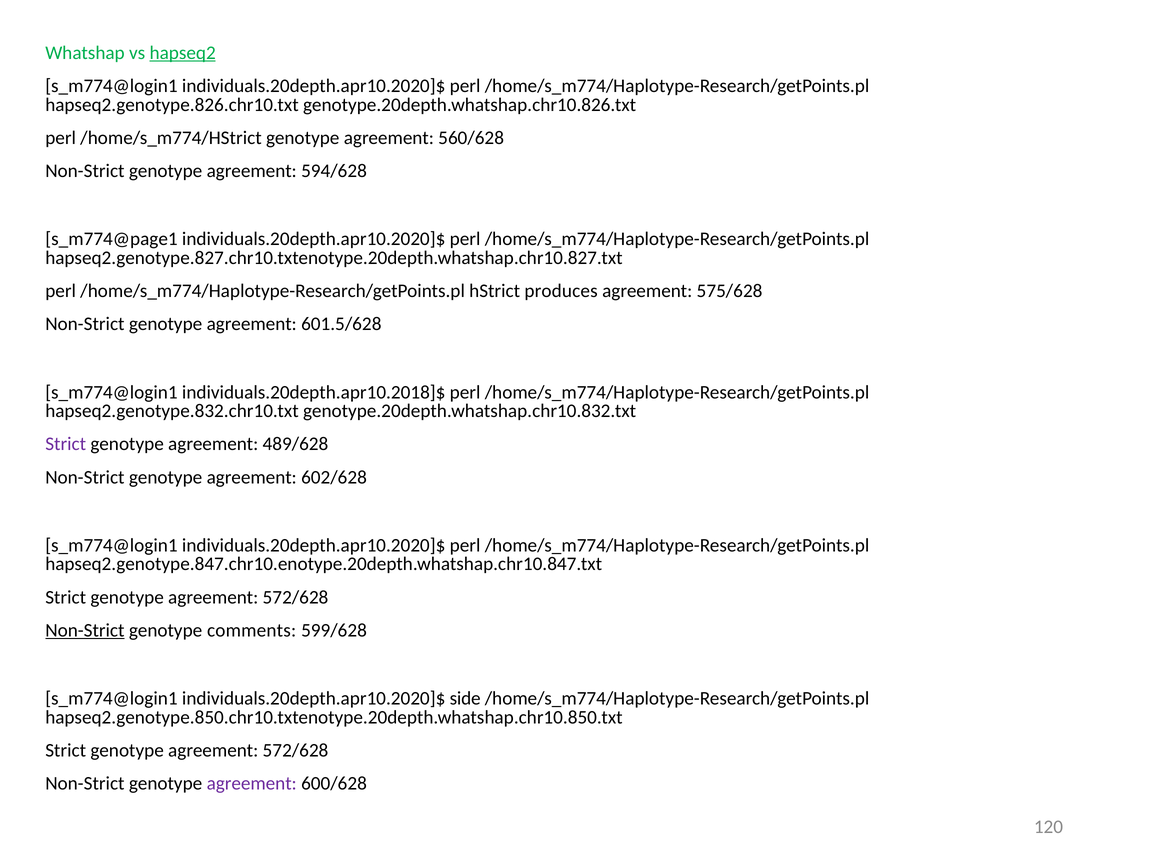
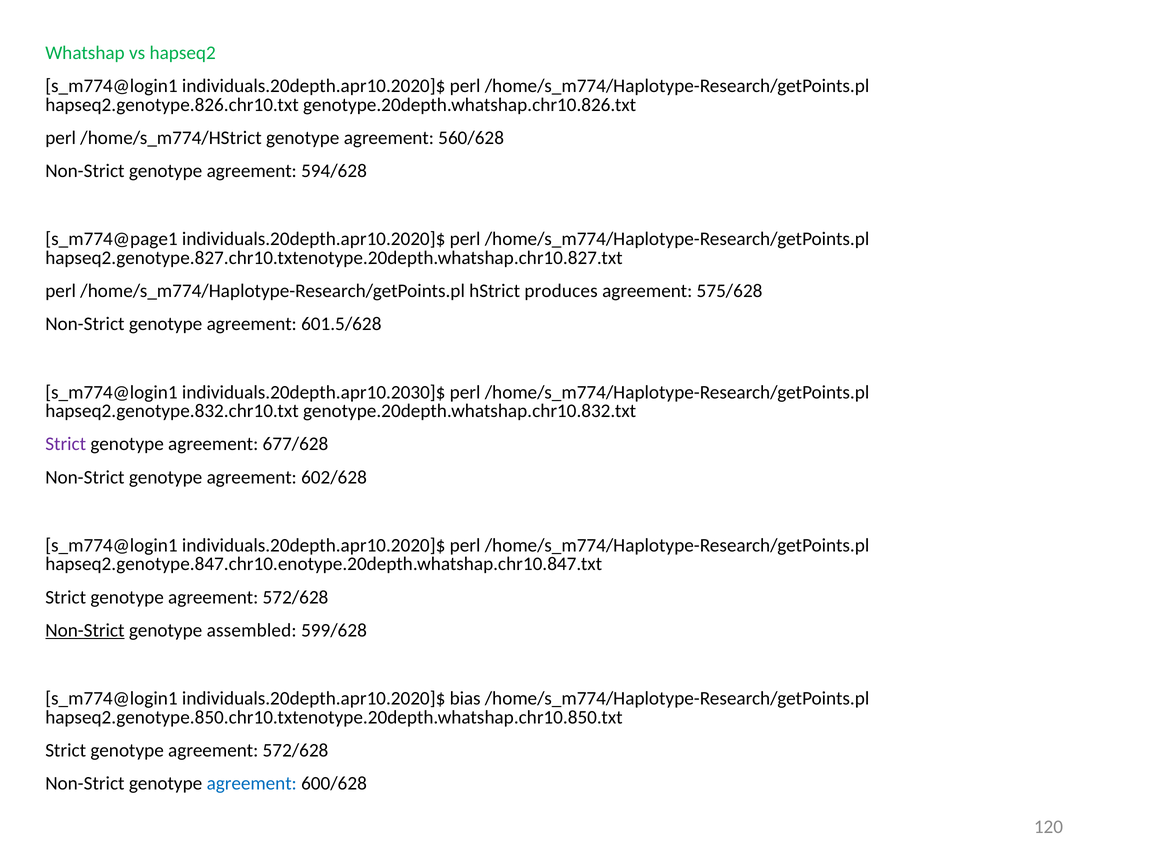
hapseq2 underline: present -> none (183, 53)
individuals.20depth.apr10.2018]$: individuals.20depth.apr10.2018]$ -> individuals.20depth.apr10.2030]$ (314, 392)
489/628: 489/628 -> 677/628 (295, 444)
comments: comments -> assembled (252, 630)
side: side -> bias (465, 698)
agreement colour: purple -> blue (252, 783)
